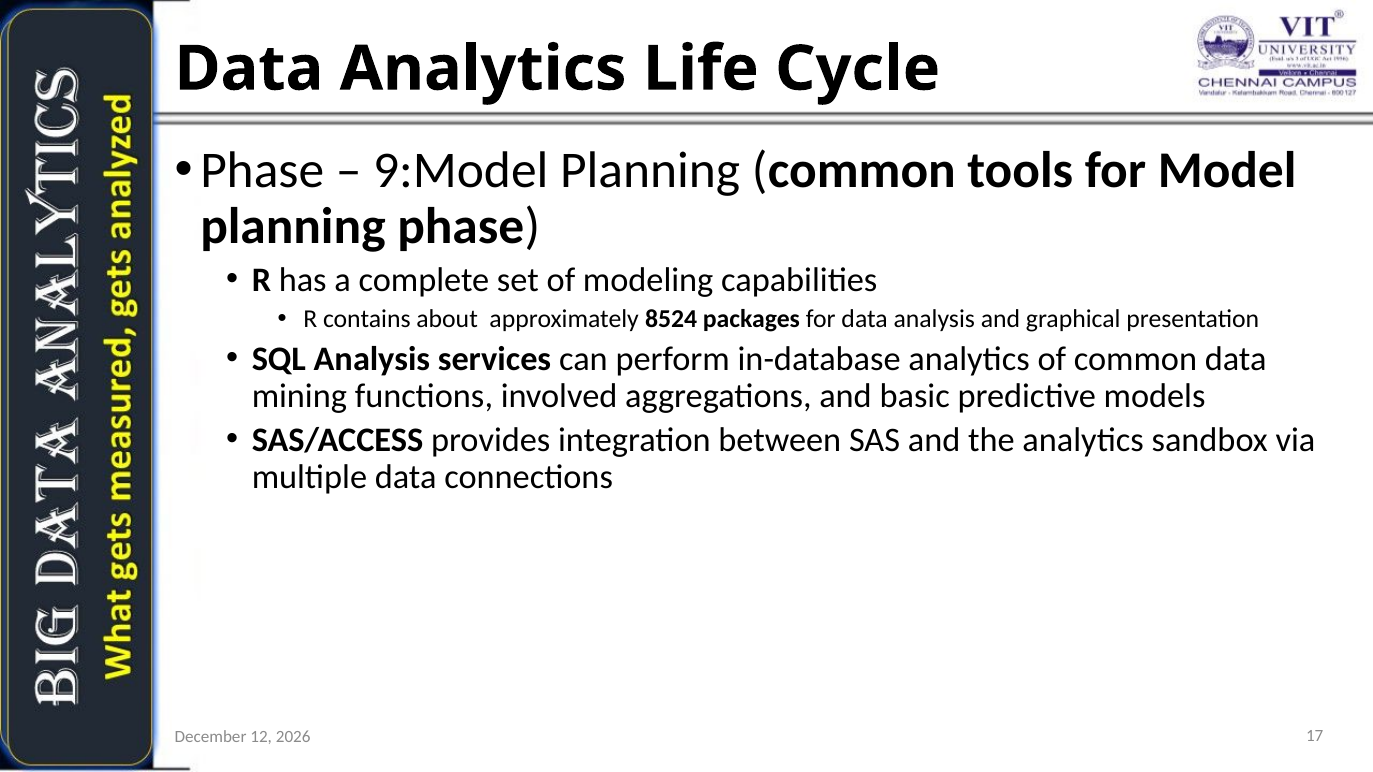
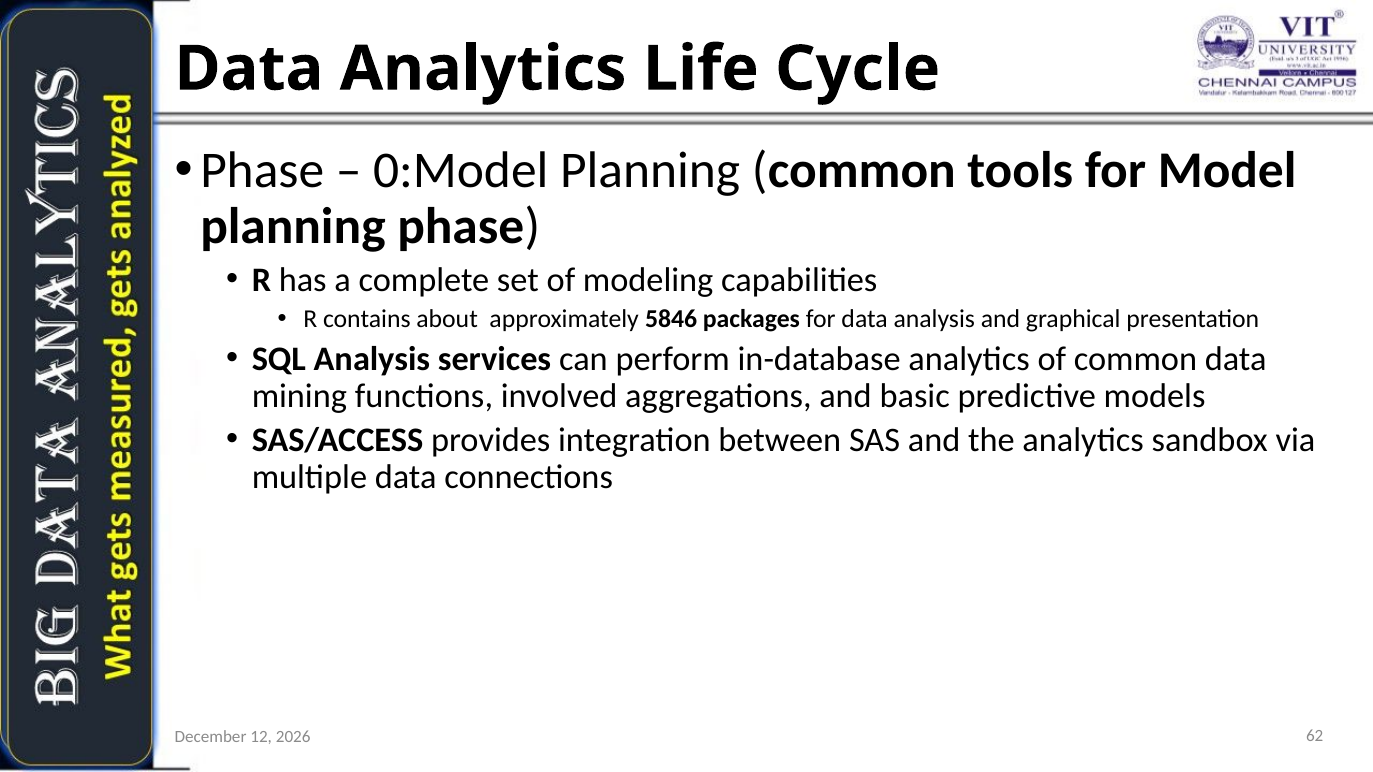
9:Model: 9:Model -> 0:Model (461, 171)
8524: 8524 -> 5846 (671, 319)
17: 17 -> 62 (1315, 736)
